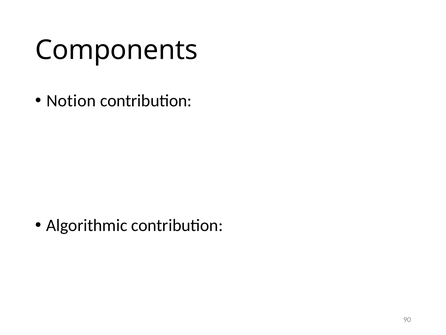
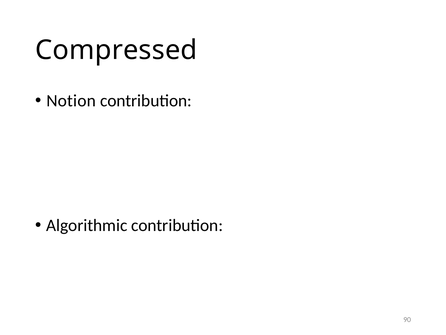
Components: Components -> Compressed (116, 50)
